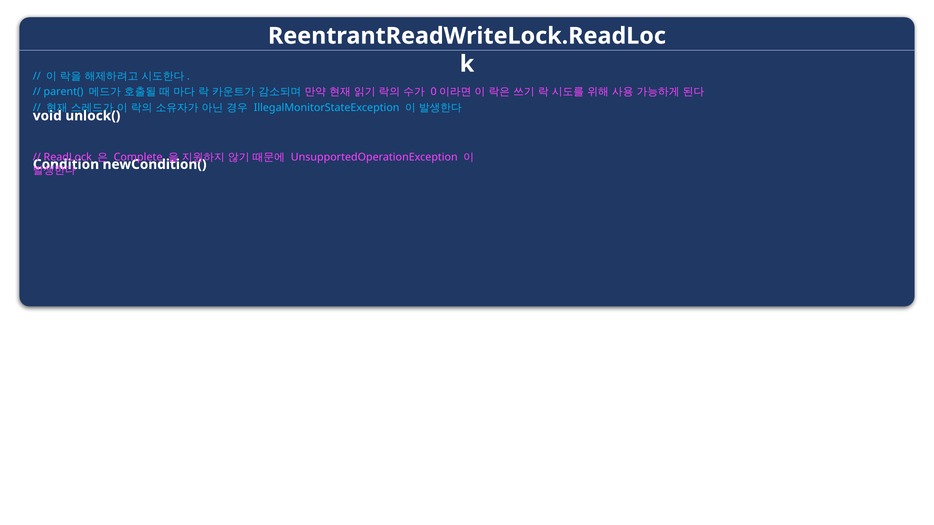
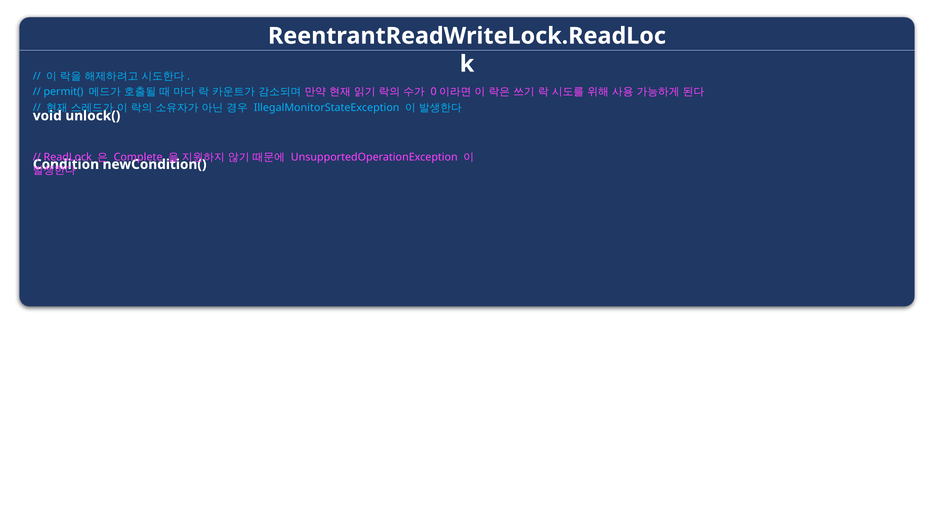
parent(: parent( -> permit( (64, 92)
